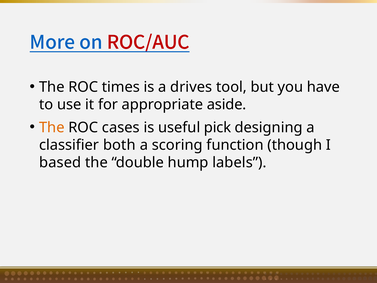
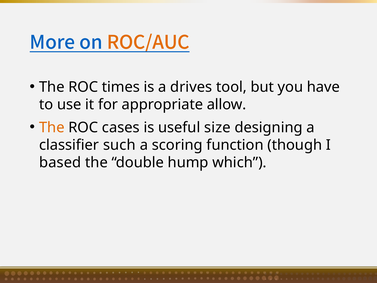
ROC/AUC colour: red -> orange (148, 43)
aside: aside -> allow (227, 105)
pick: pick -> size (217, 127)
both: both -> such (119, 145)
labels: labels -> which (239, 162)
